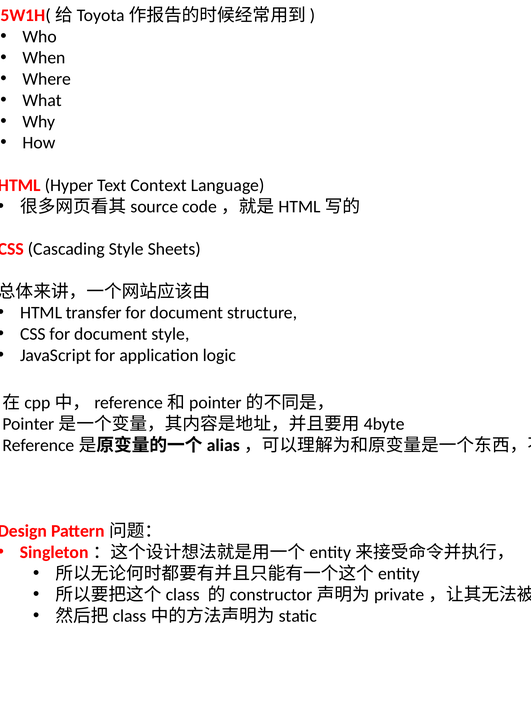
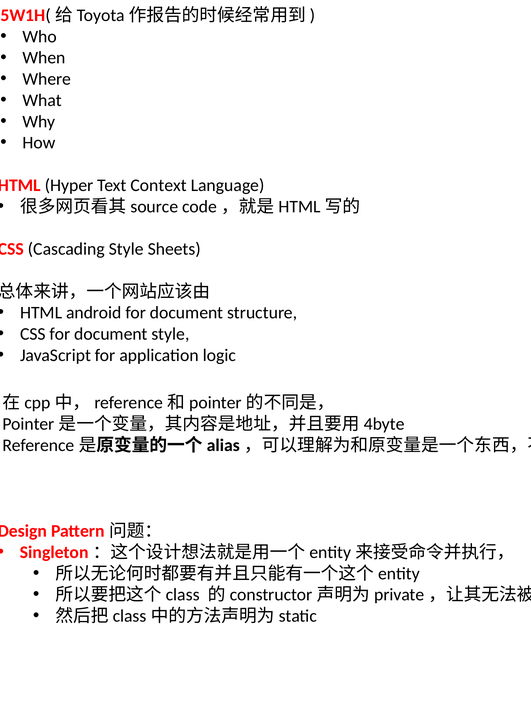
transfer: transfer -> android (94, 313)
